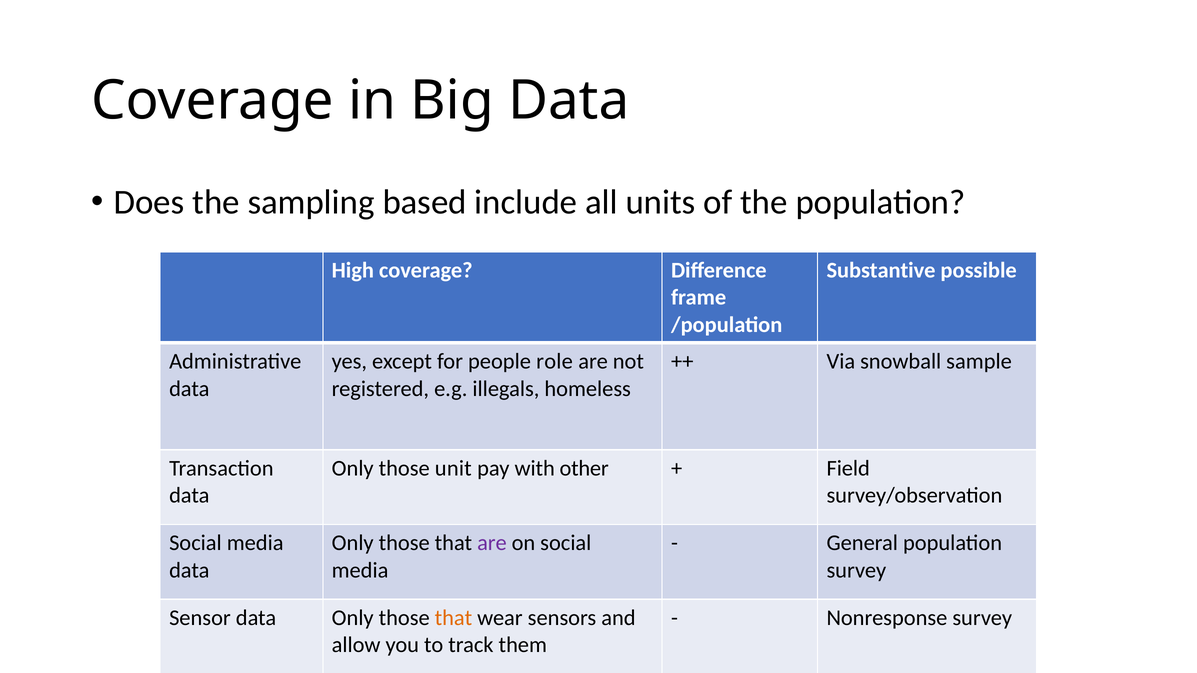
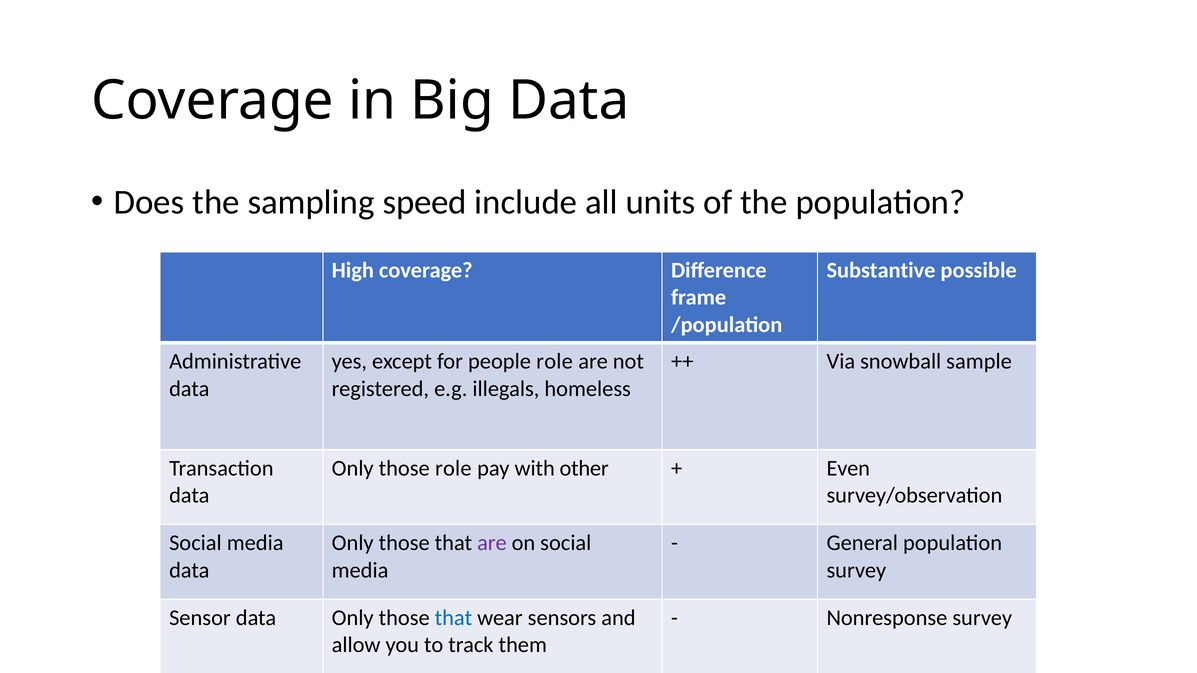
based: based -> speed (425, 202)
those unit: unit -> role (453, 468)
Field: Field -> Even (848, 468)
that colour: orange -> blue (453, 618)
